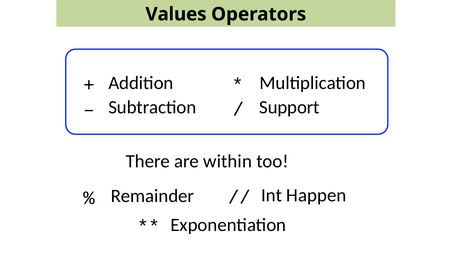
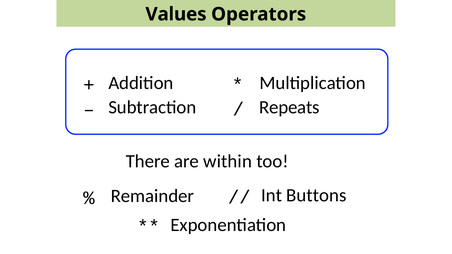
Support: Support -> Repeats (289, 108)
Happen: Happen -> Buttons (316, 196)
